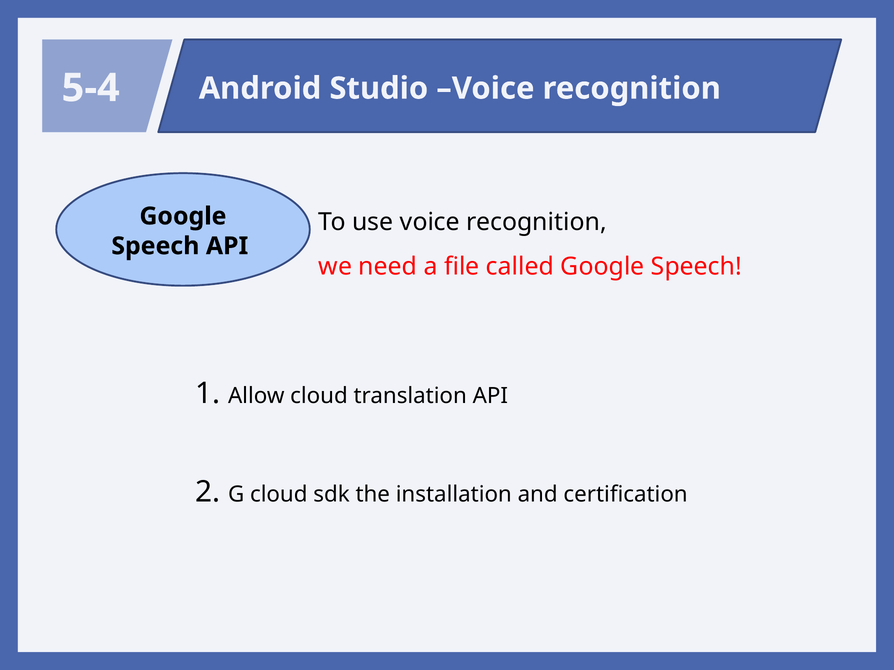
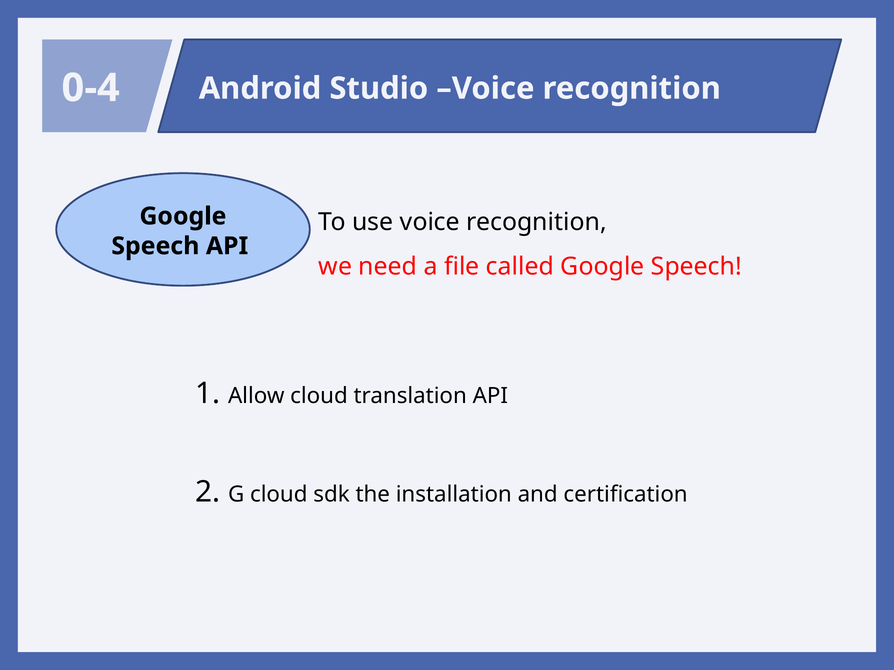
5-4: 5-4 -> 0-4 (91, 88)
